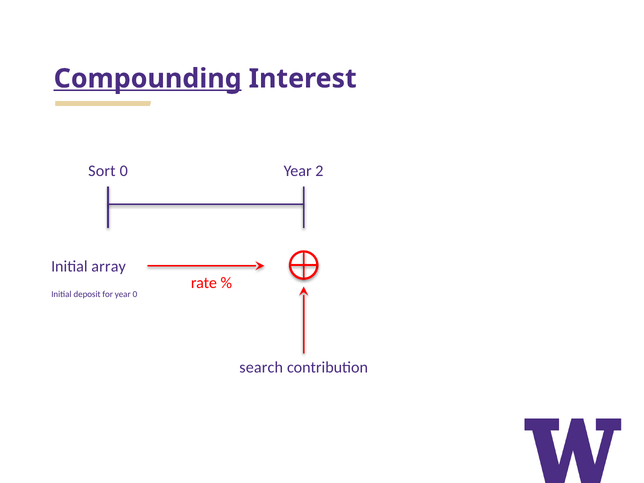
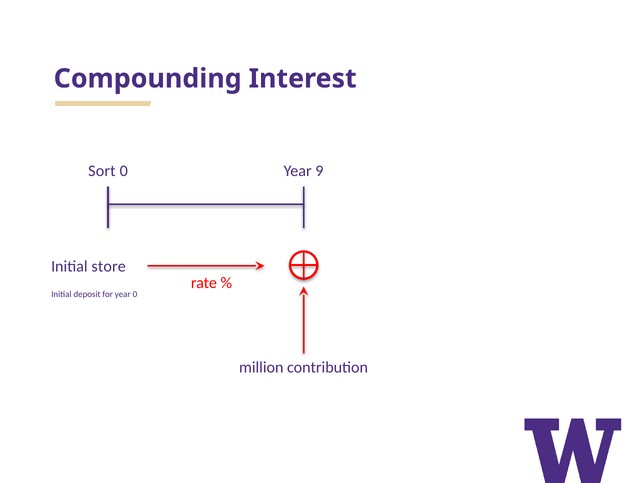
Compounding underline: present -> none (148, 79)
2: 2 -> 9 (319, 171)
array: array -> store (109, 267)
search: search -> million (261, 367)
